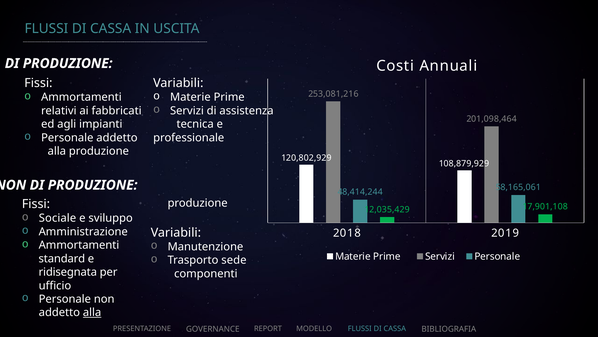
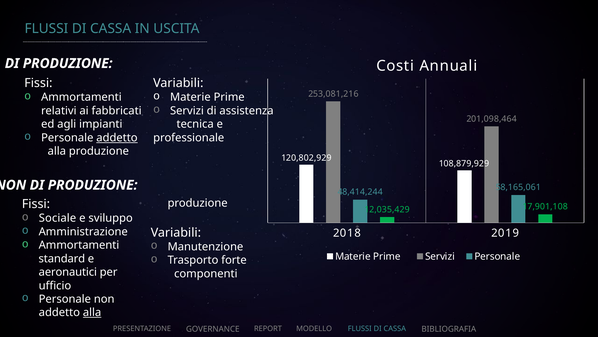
addetto underline: none -> present (117, 137)
sede: sede -> forte (234, 260)
ridisegnata: ridisegnata -> aeronautici (68, 272)
